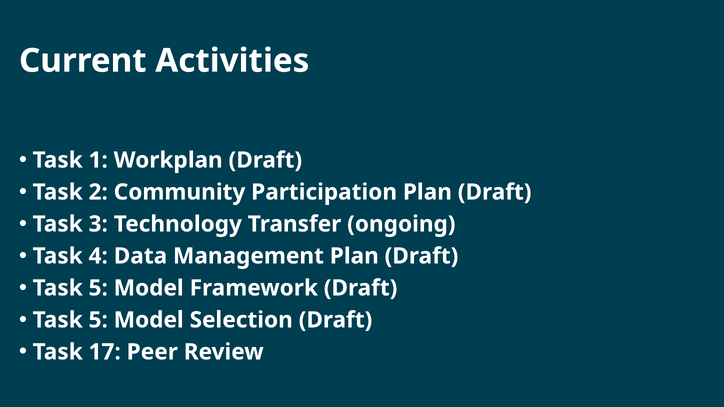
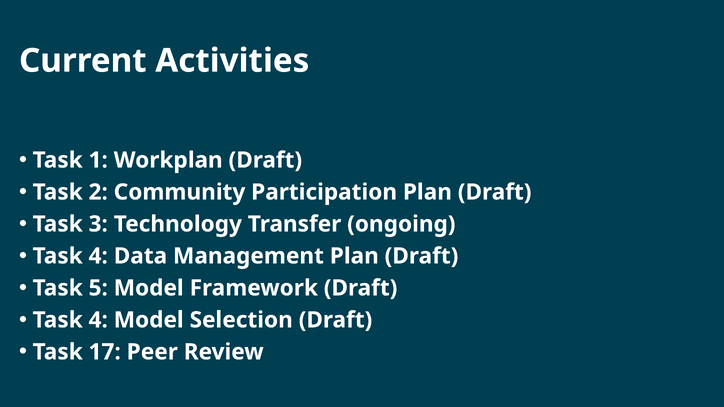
5: 5 -> 4 (98, 320)
